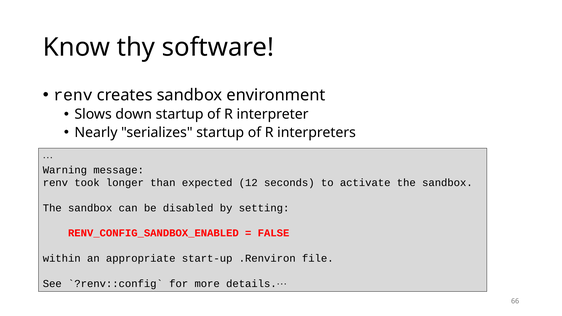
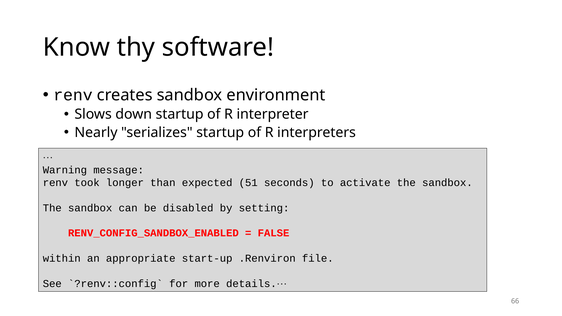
12: 12 -> 51 (248, 183)
